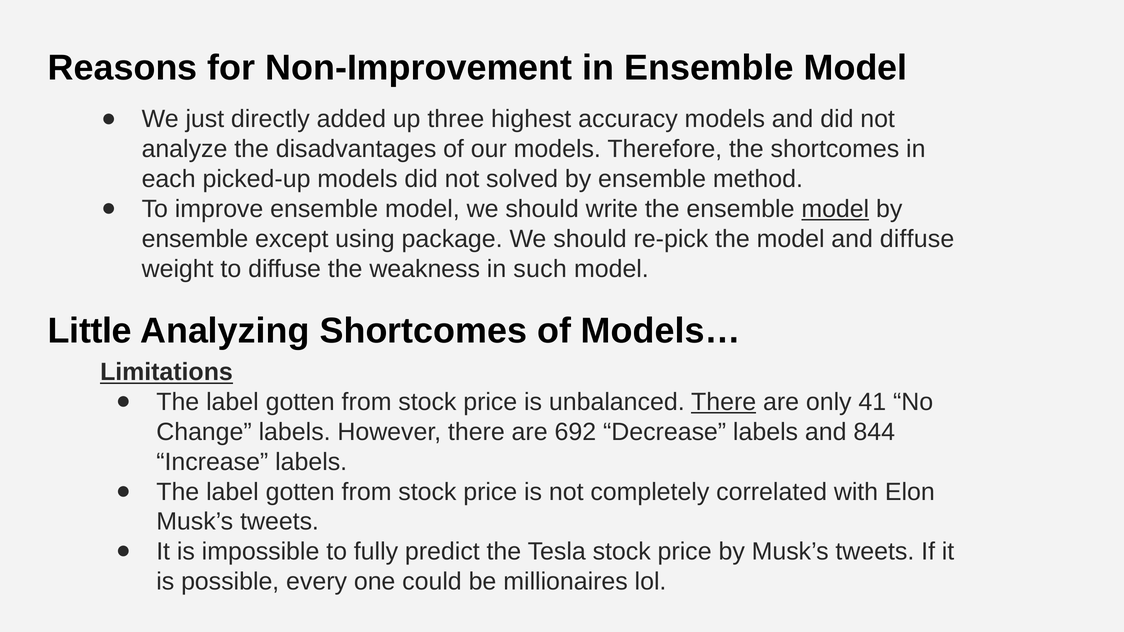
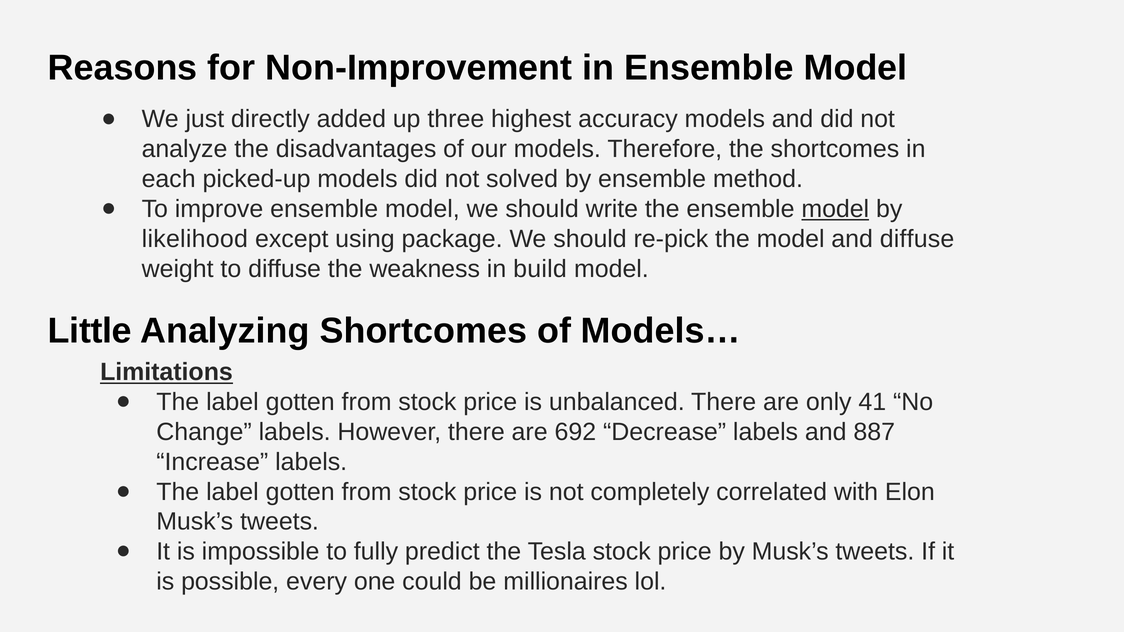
ensemble: ensemble -> likelihood (195, 239)
such: such -> build (540, 269)
There underline: present -> none (724, 402)
844: 844 -> 887 (874, 432)
